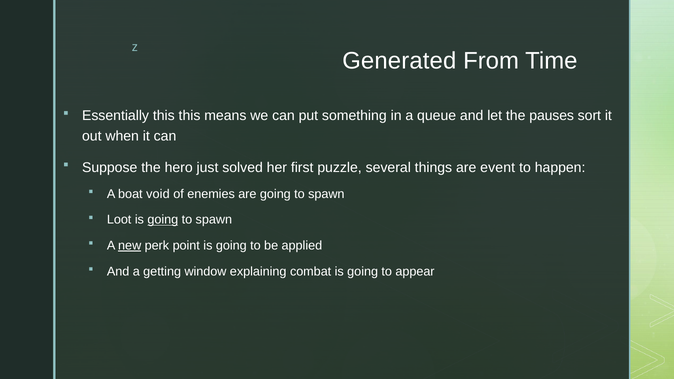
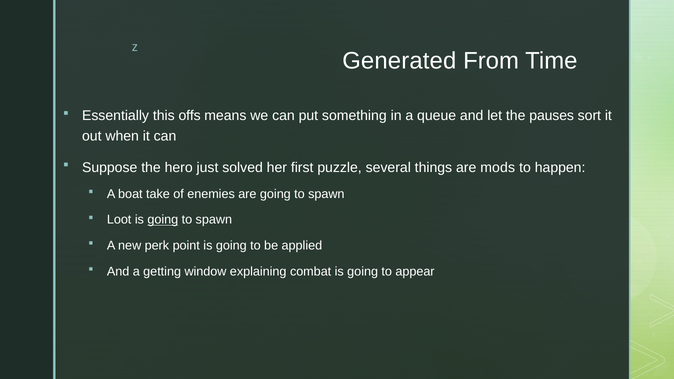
this this: this -> offs (190, 116)
event: event -> mods (498, 167)
void: void -> take (158, 194)
new underline: present -> none (130, 246)
